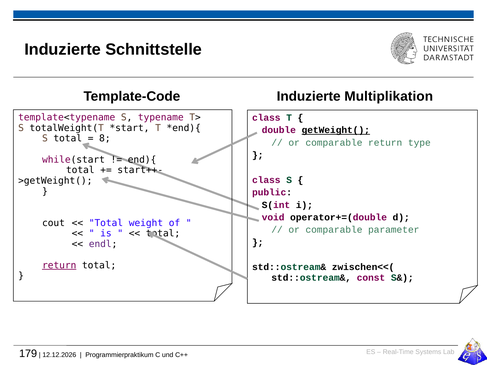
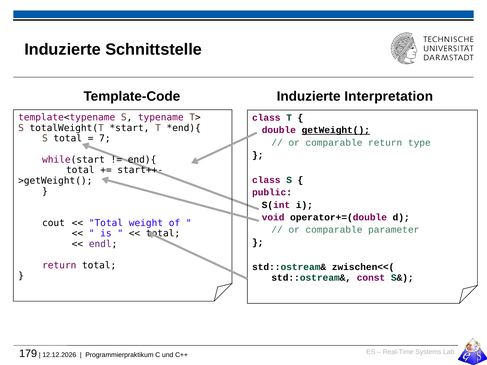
Multiplikation: Multiplikation -> Interpretation (389, 96)
8: 8 -> 7 (105, 139)
return underline: present -> none (59, 265)
